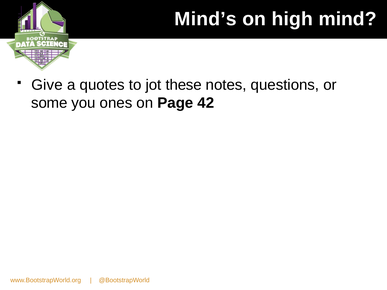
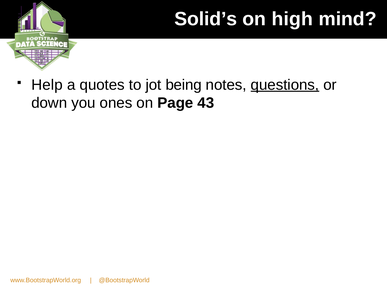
Mind’s: Mind’s -> Solid’s (206, 19)
Give: Give -> Help (47, 85)
these: these -> being (184, 85)
questions underline: none -> present (285, 85)
some: some -> down (49, 103)
42: 42 -> 43 (206, 103)
